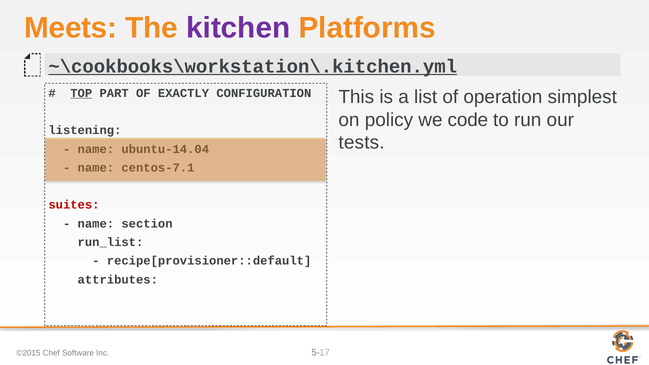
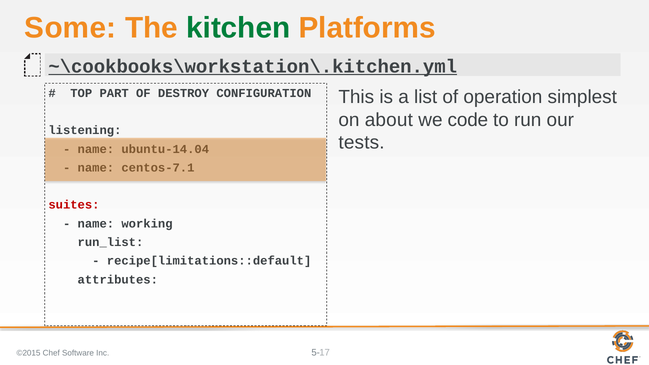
Meets: Meets -> Some (70, 28)
kitchen colour: purple -> green (238, 28)
TOP underline: present -> none (81, 93)
EXACTLY: EXACTLY -> DESTROY (184, 93)
policy: policy -> about (389, 120)
section: section -> working (147, 224)
recipe[provisioner::default: recipe[provisioner::default -> recipe[limitations::default (209, 261)
